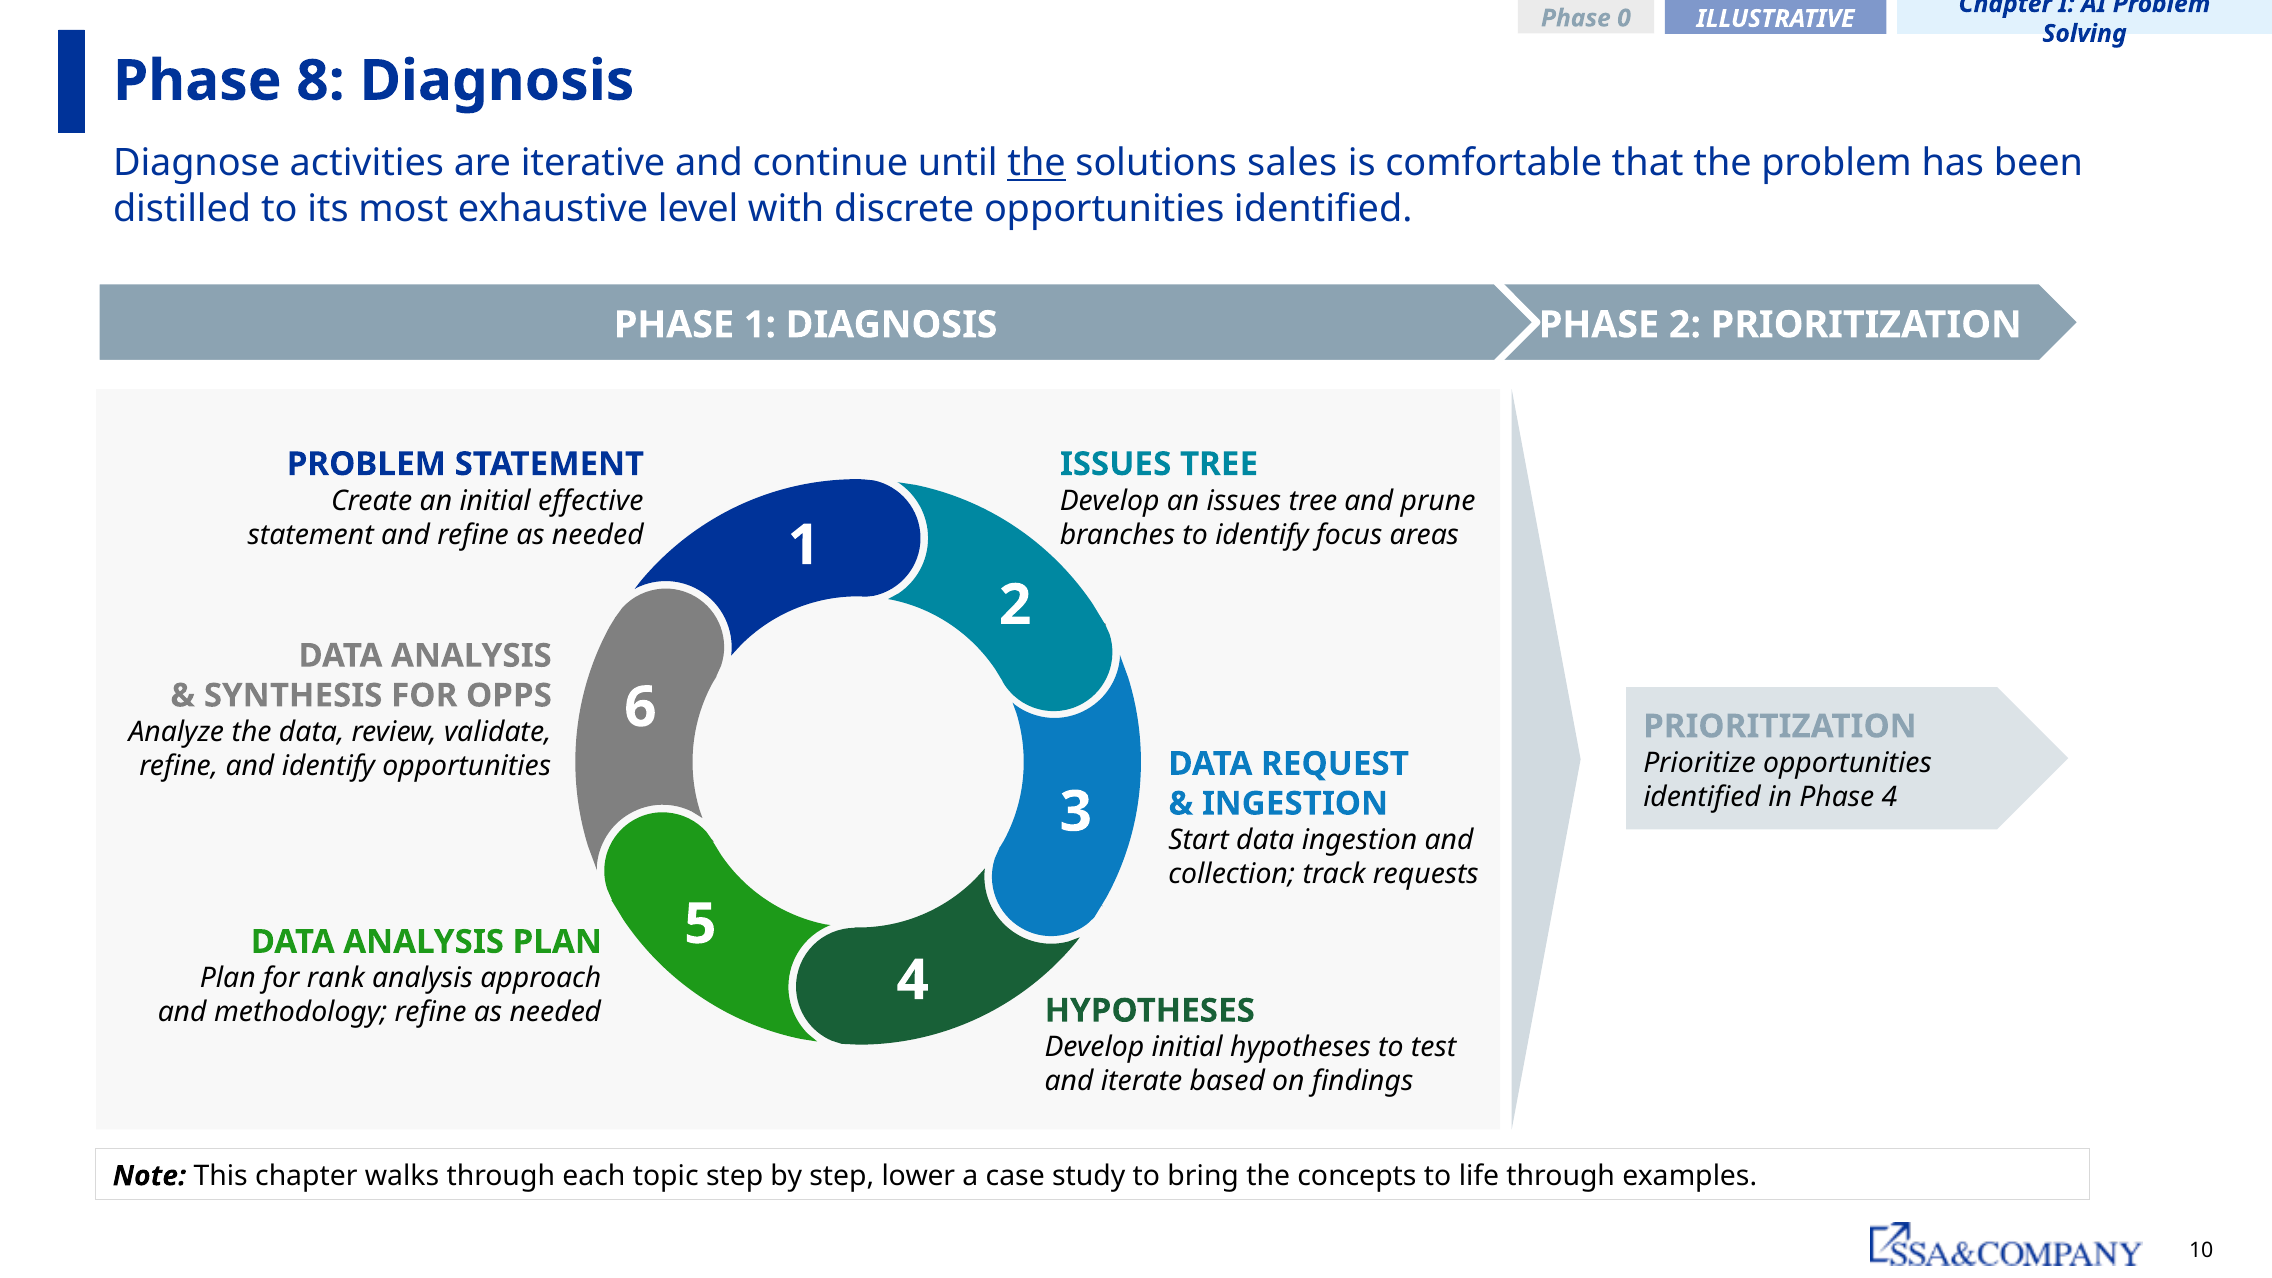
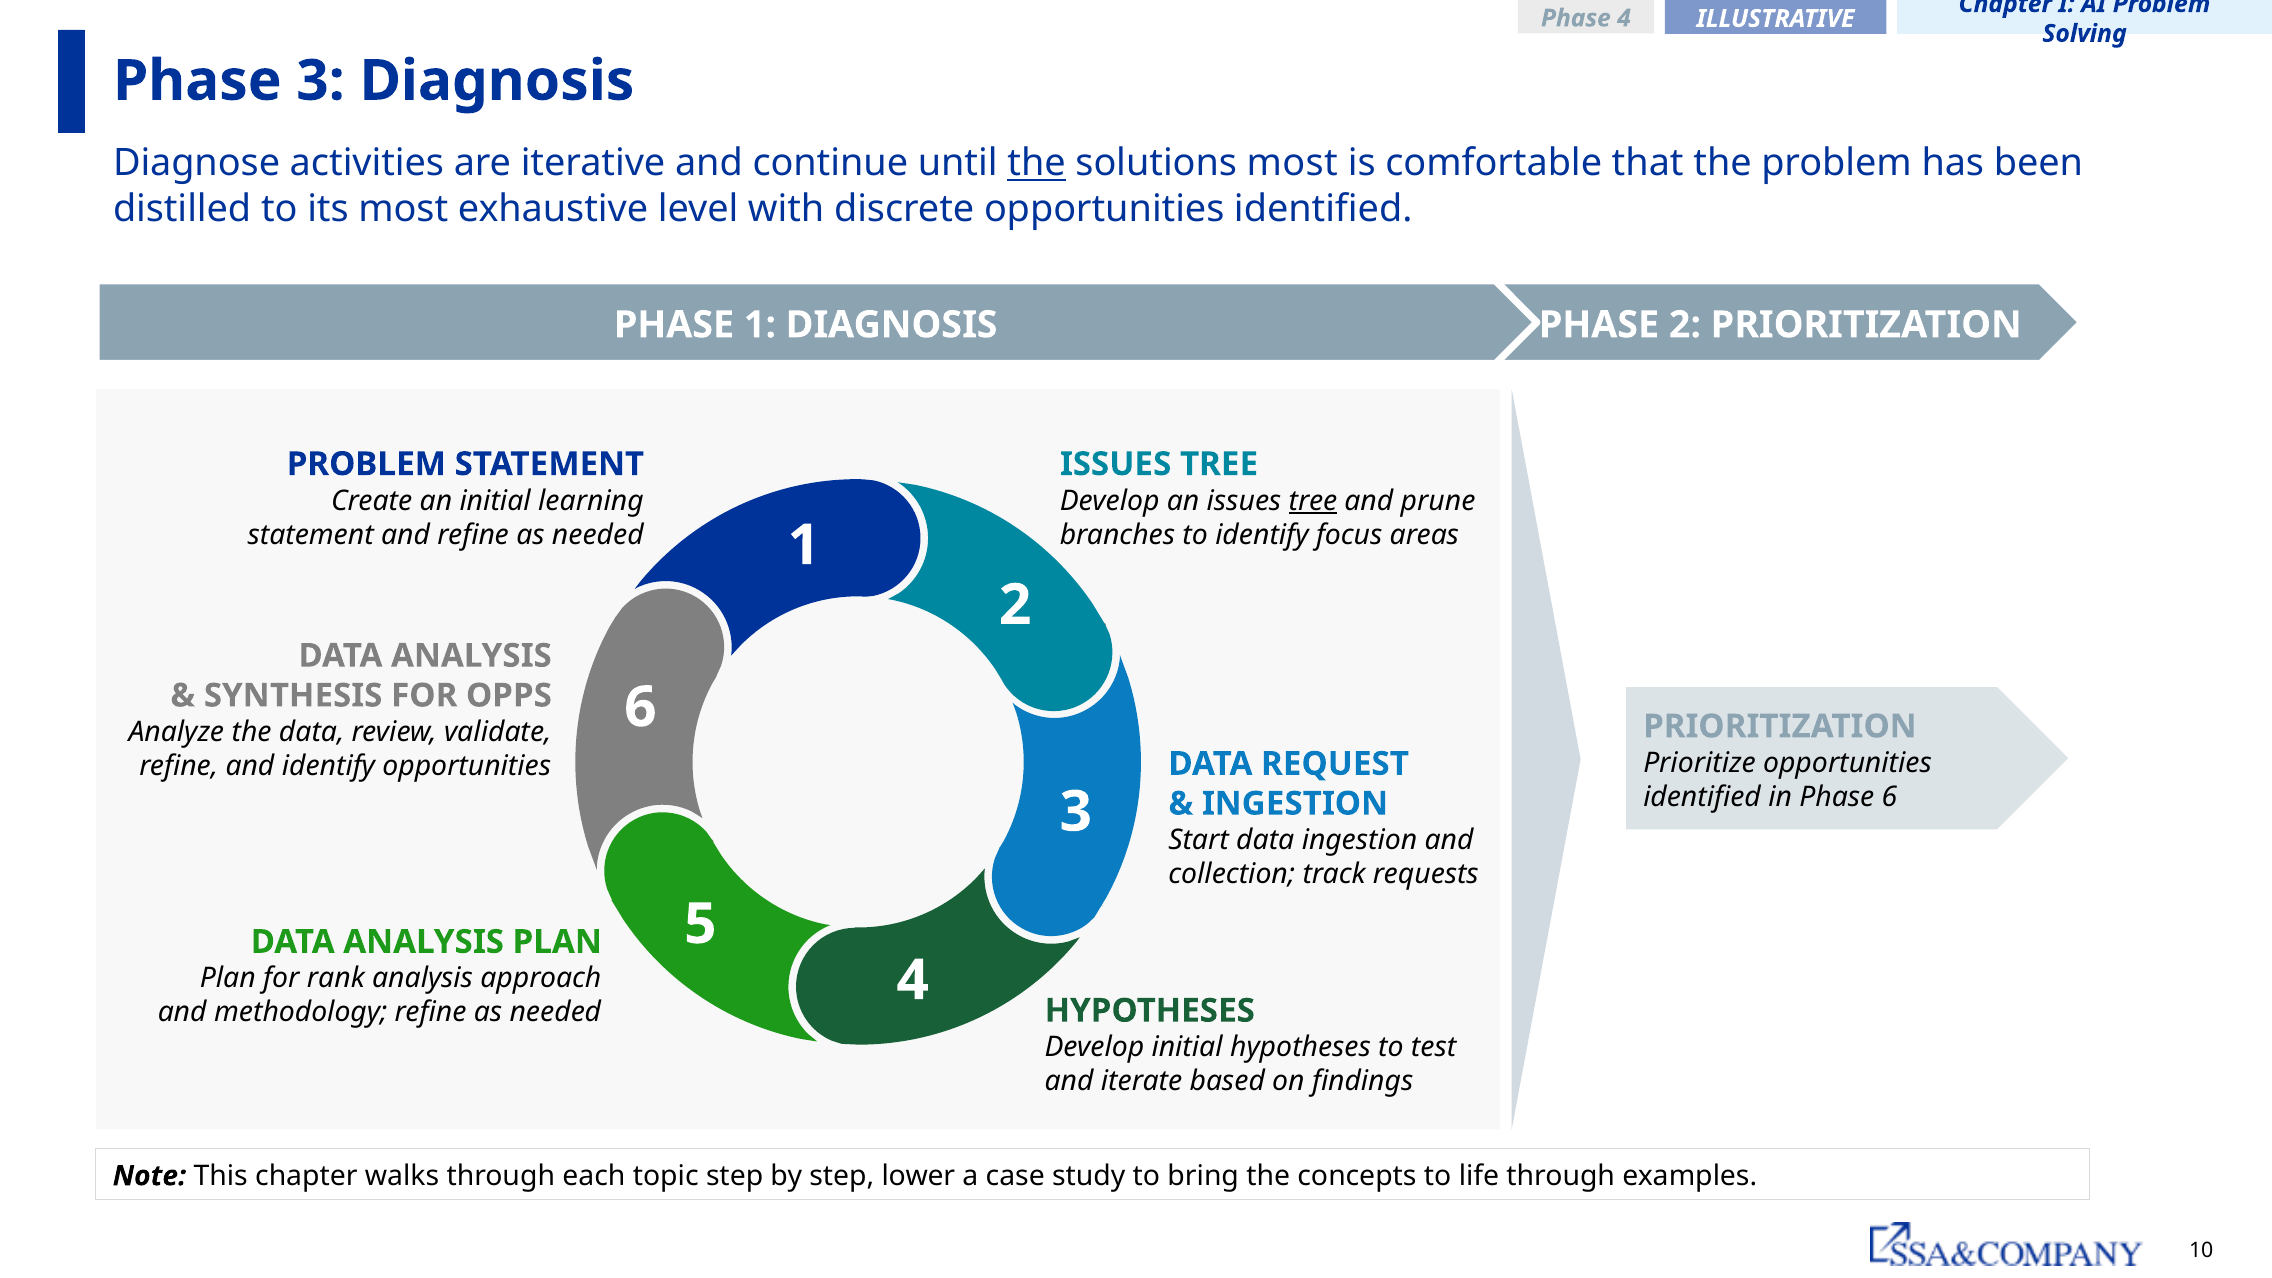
Phase 0: 0 -> 4 (1624, 18)
Phase 8: 8 -> 3 (320, 81)
solutions sales: sales -> most (1292, 163)
effective: effective -> learning (591, 501)
tree underline: none -> present (1313, 501)
Phase 4: 4 -> 6 (1890, 797)
